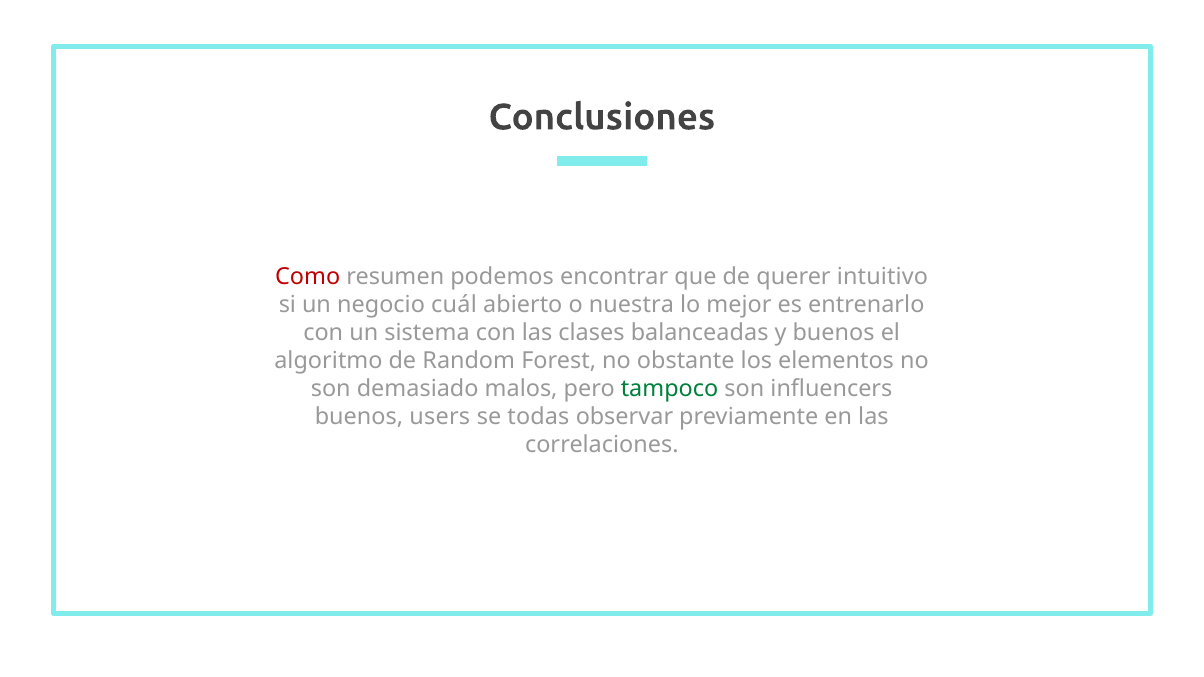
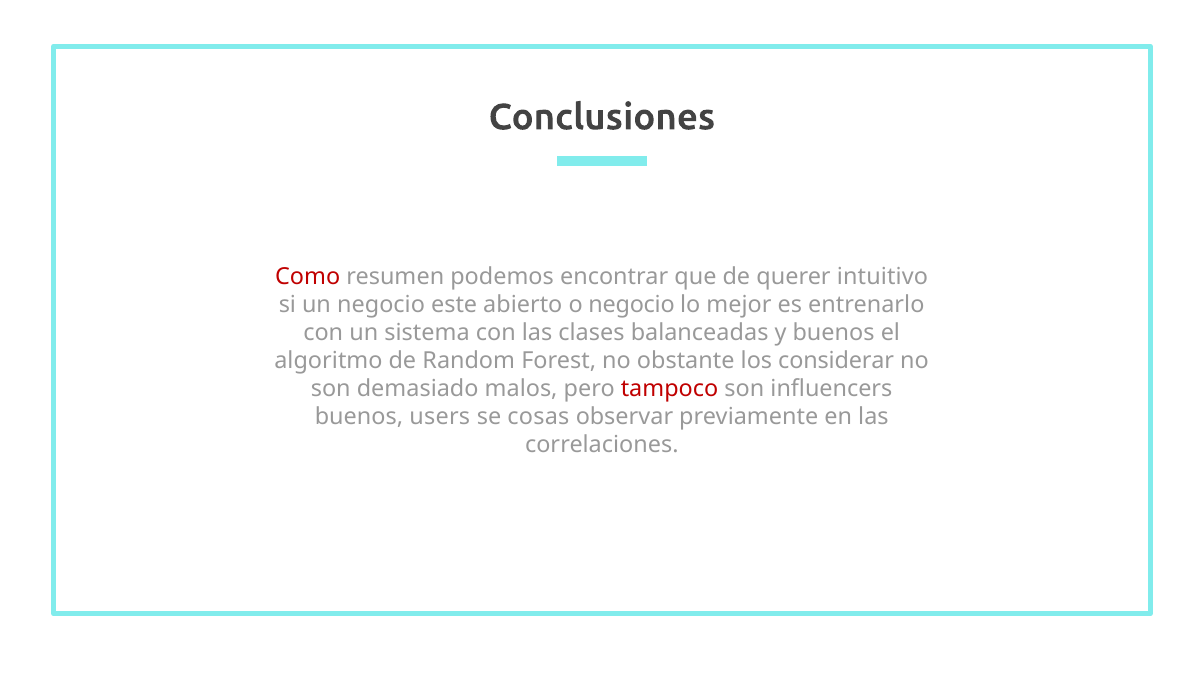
cuál: cuál -> este (454, 305)
o nuestra: nuestra -> negocio (632, 305)
elementos: elementos -> considerar (836, 361)
tampoco colour: green -> red (670, 389)
todas: todas -> cosas (538, 417)
